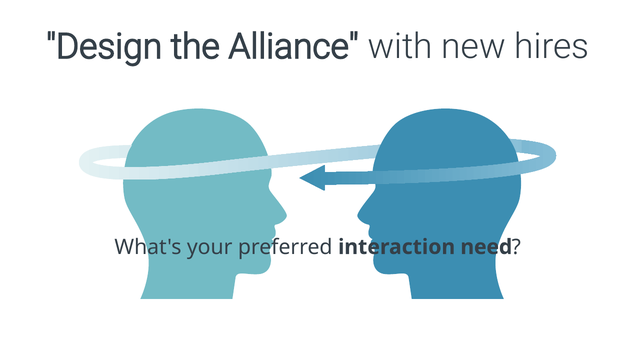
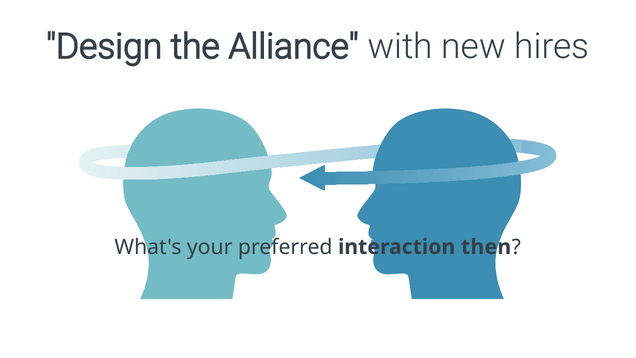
need: need -> then (486, 247)
